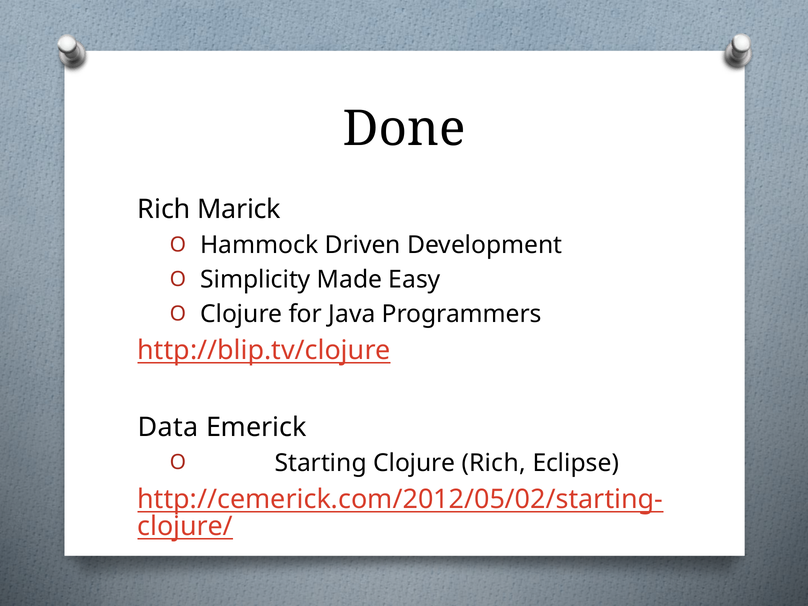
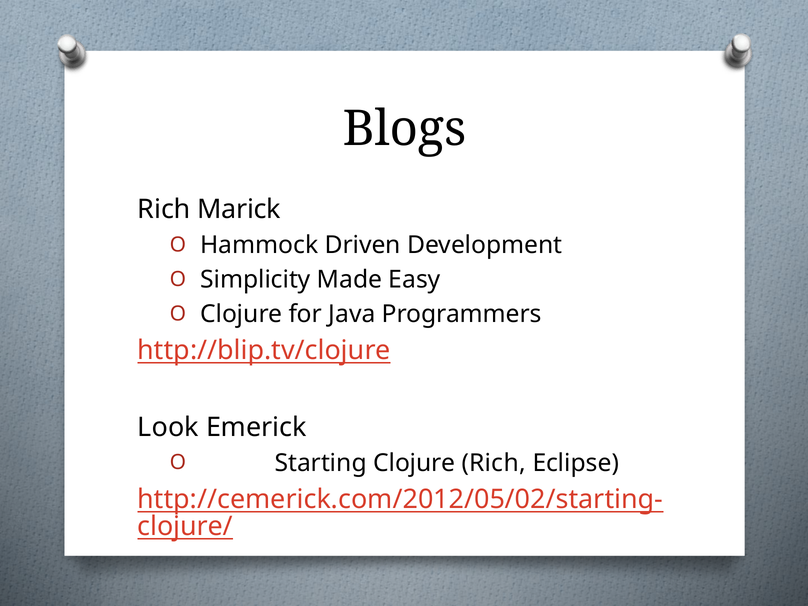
Done: Done -> Blogs (405, 129)
Data: Data -> Look (168, 427)
